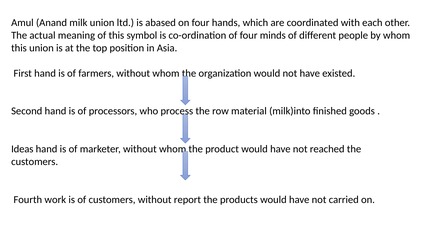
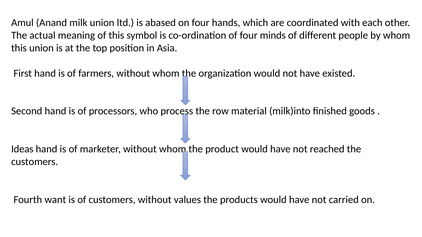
work: work -> want (55, 200)
report: report -> values (187, 200)
